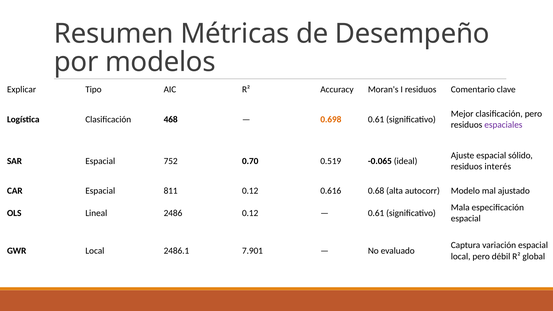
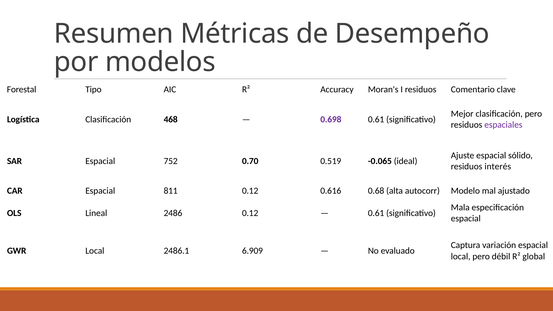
Explicar: Explicar -> Forestal (22, 89)
0.698 colour: orange -> purple (331, 119)
7.901: 7.901 -> 6.909 (252, 251)
